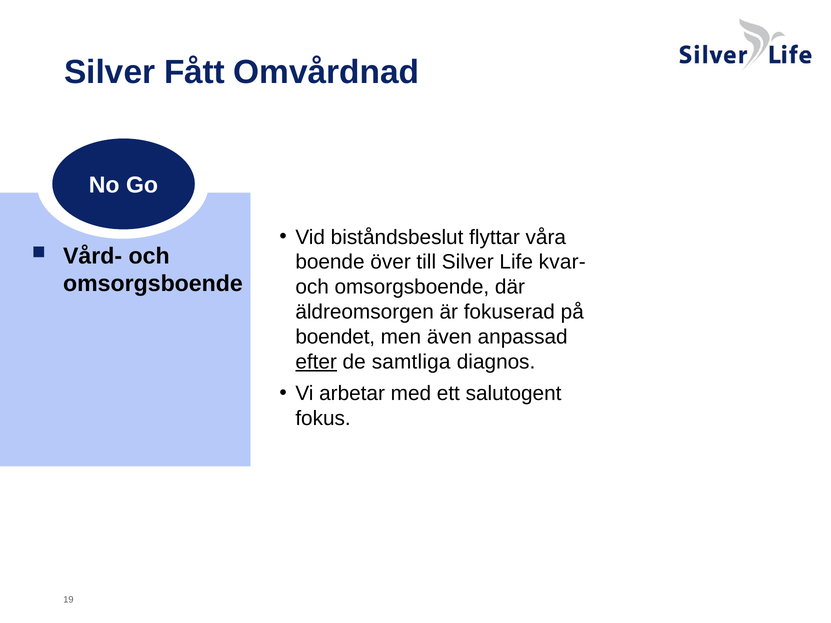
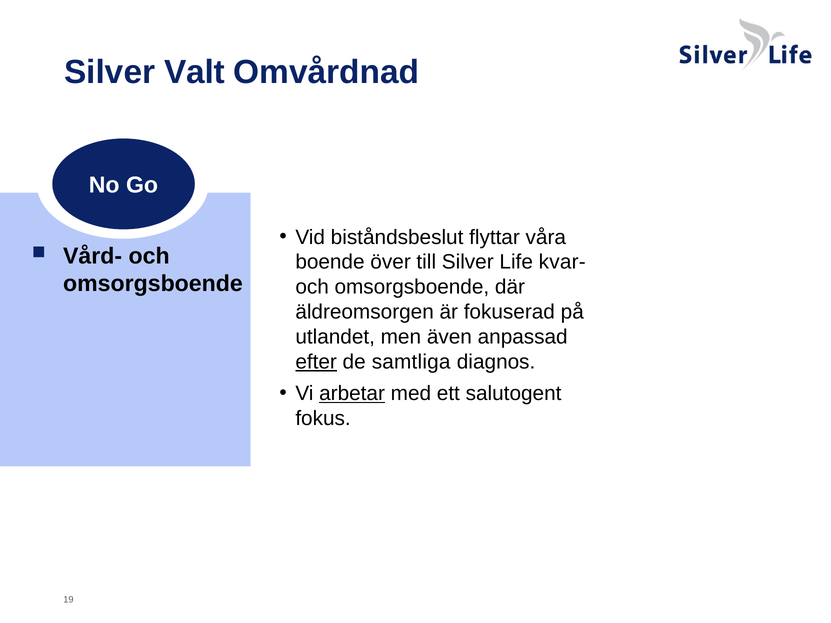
Fått: Fått -> Valt (195, 72)
boendet: boendet -> utlandet (335, 337)
arbetar underline: none -> present (352, 394)
